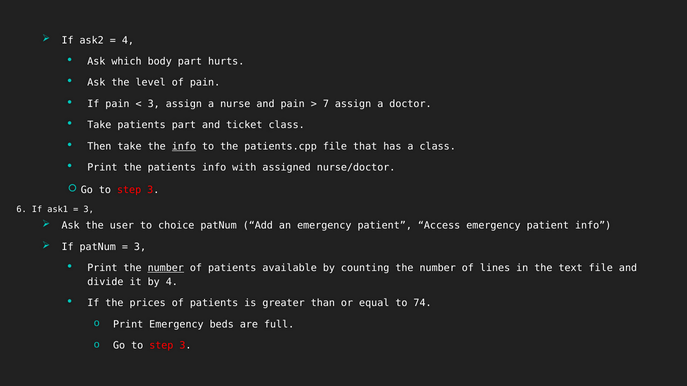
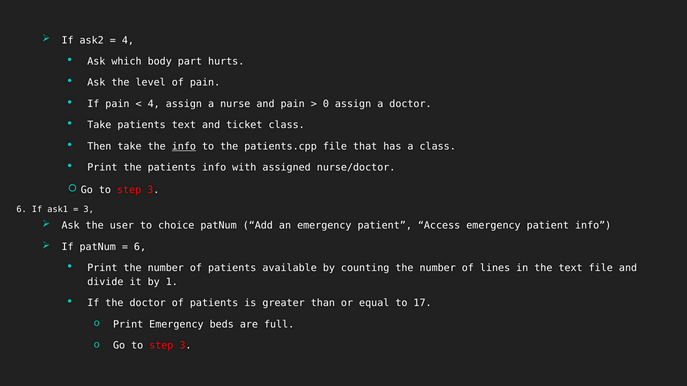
3: 3 -> 4 (154, 104)
7: 7 -> 0 (326, 104)
patients part: part -> text (184, 125)
3: 3 -> 6 (140, 247)
number underline: present -> none (166, 268)
by 4: 4 -> 1 (172, 282)
the prices: prices -> doctor (148, 303)
74: 74 -> 17 (423, 303)
